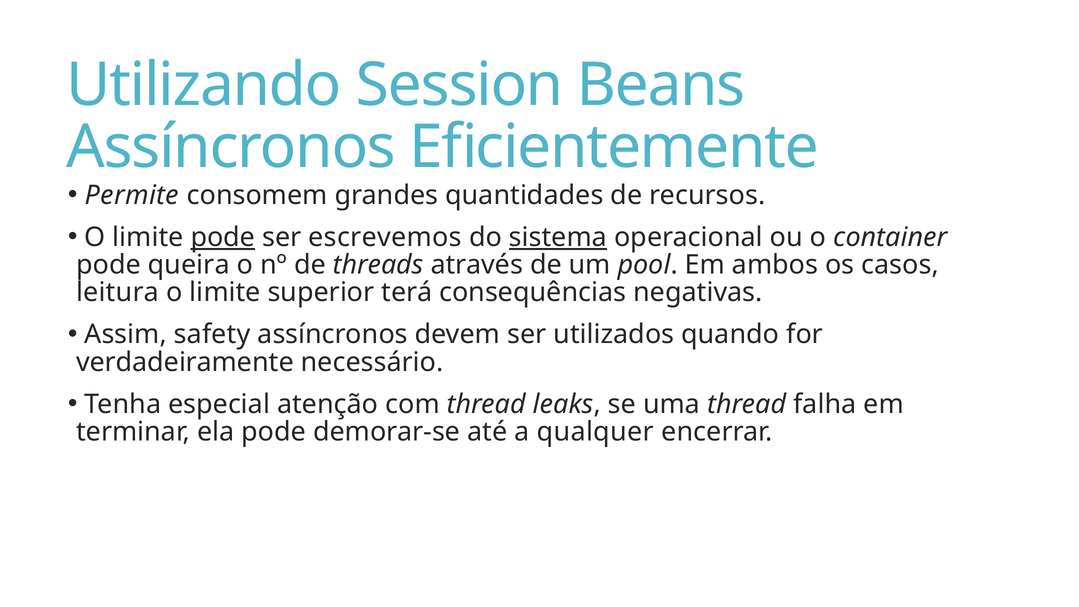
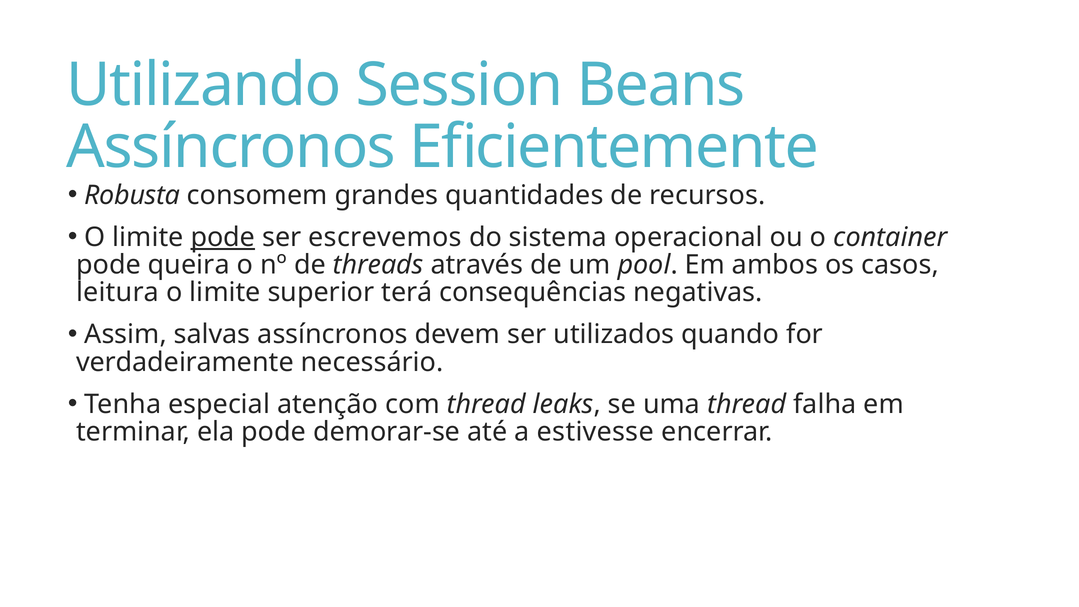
Permite: Permite -> Robusta (132, 195)
sistema underline: present -> none (558, 237)
safety: safety -> salvas (212, 335)
qualquer: qualquer -> estivesse (595, 432)
